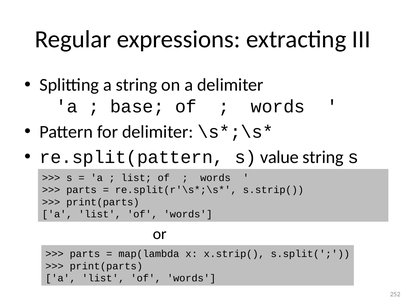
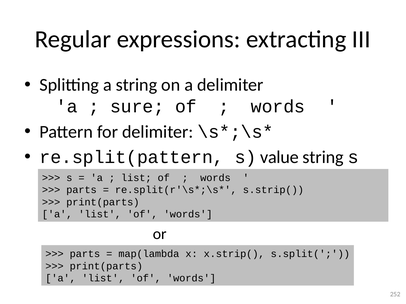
base: base -> sure (137, 107)
